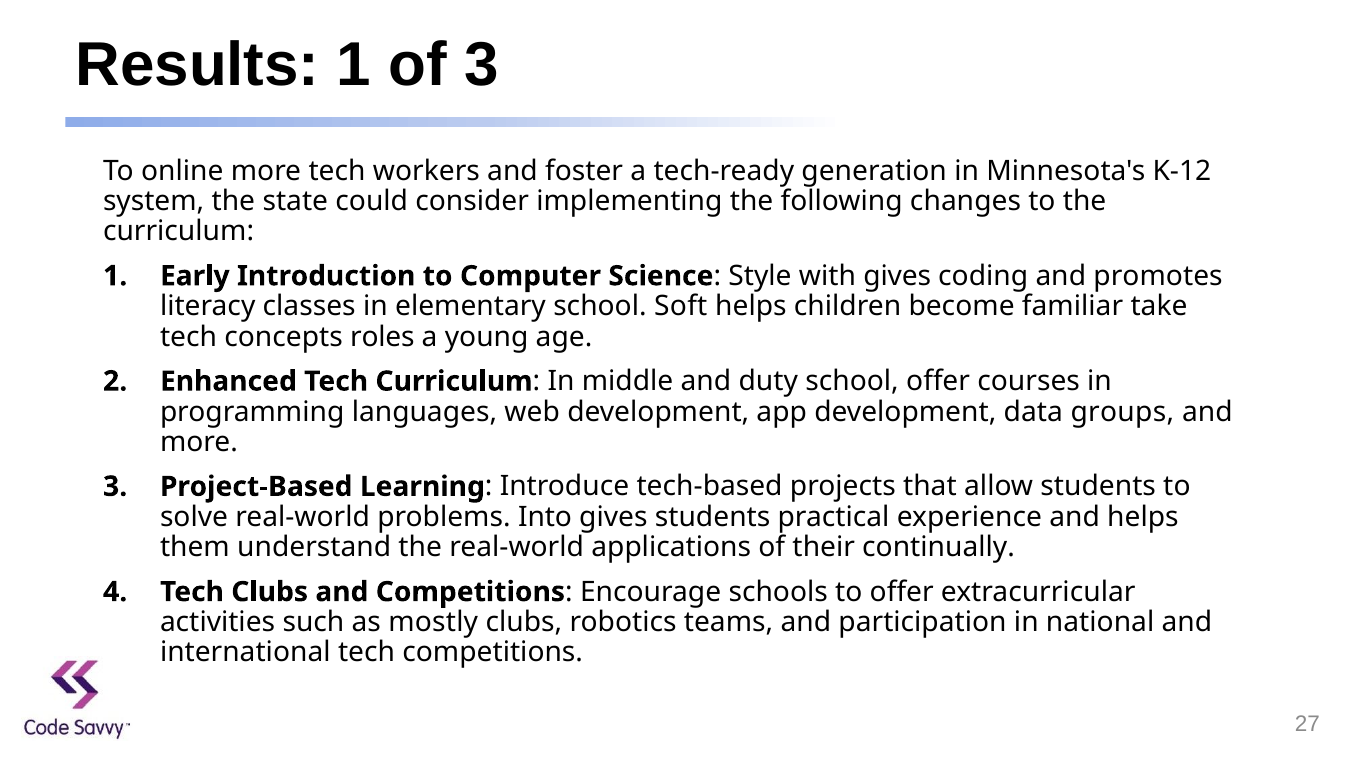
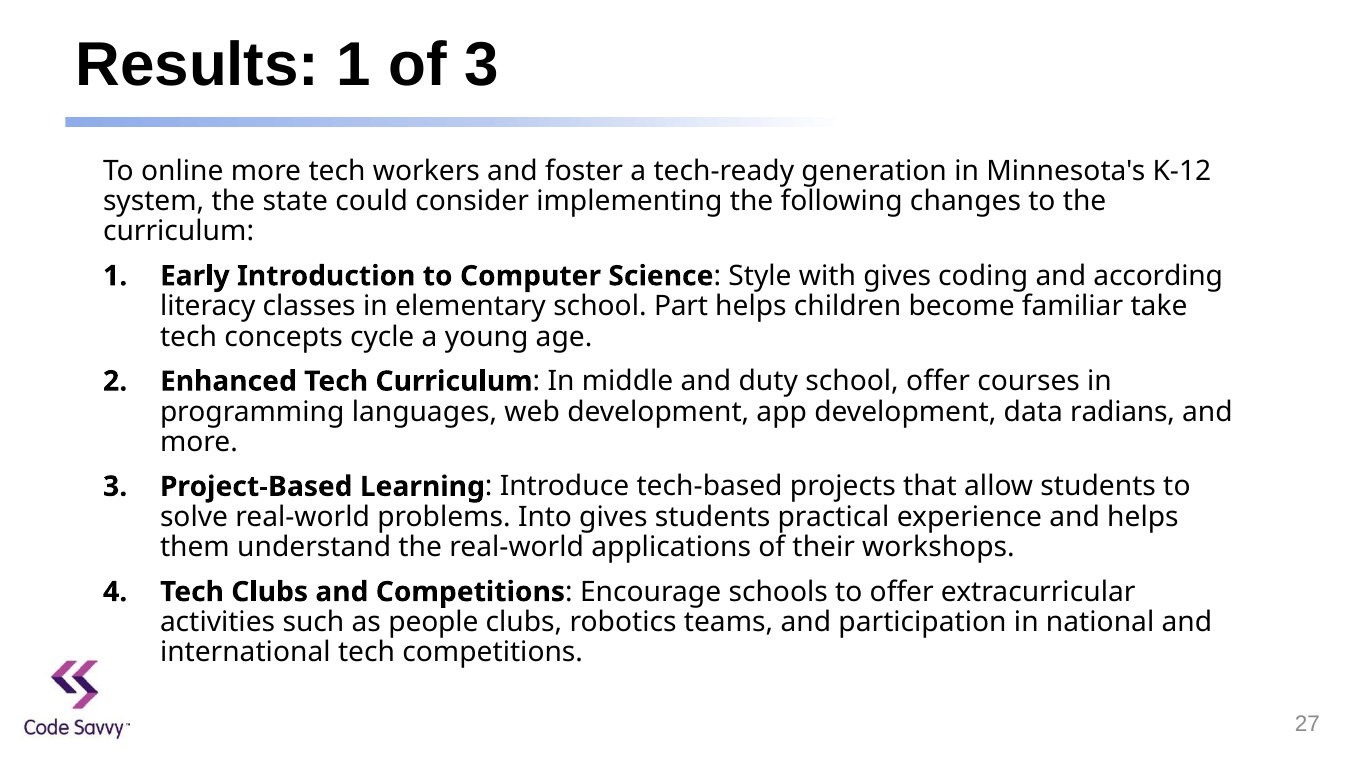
promotes: promotes -> according (1158, 276)
Soft: Soft -> Part (681, 306)
roles: roles -> cycle (382, 337)
groups: groups -> radians (1123, 412)
continually: continually -> workshops (938, 547)
mostly: mostly -> people (433, 622)
